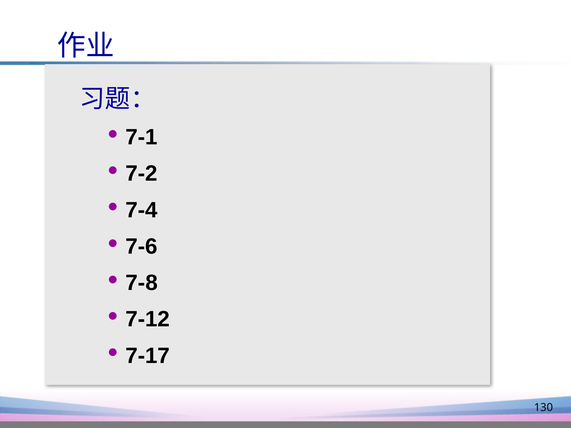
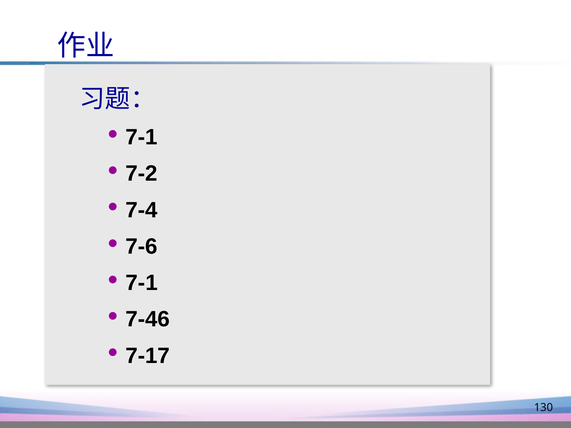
7-8: 7-8 -> 7-1 (142, 283)
7-12: 7-12 -> 7-46 (148, 319)
